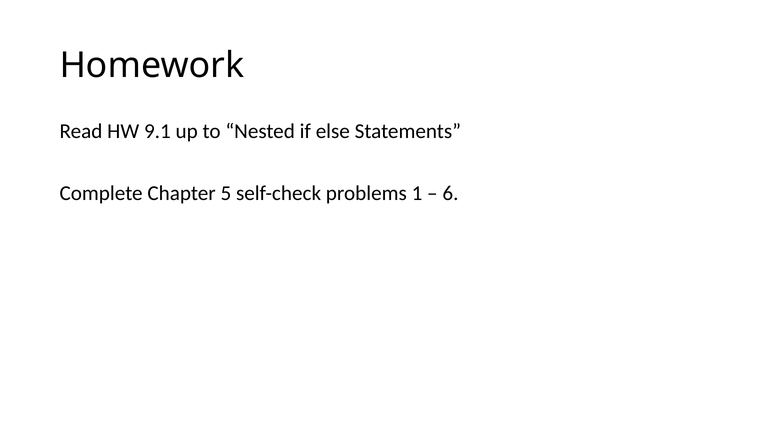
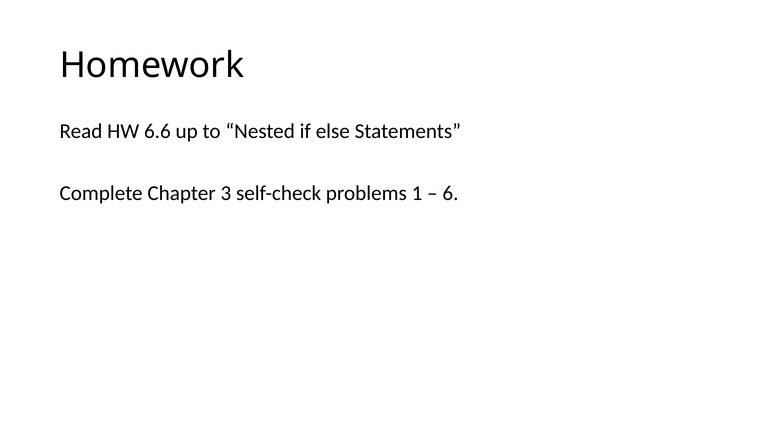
9.1: 9.1 -> 6.6 (157, 131)
5: 5 -> 3 (226, 193)
